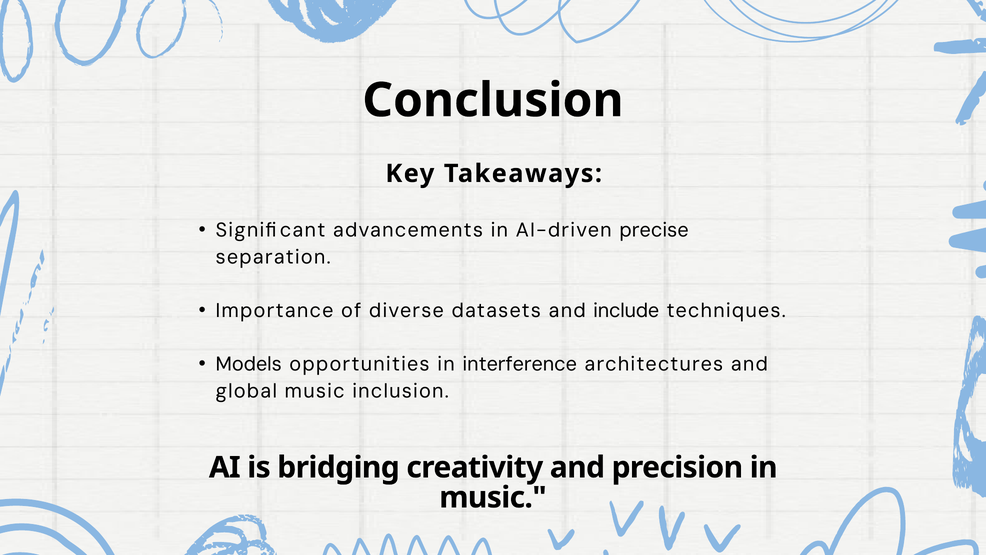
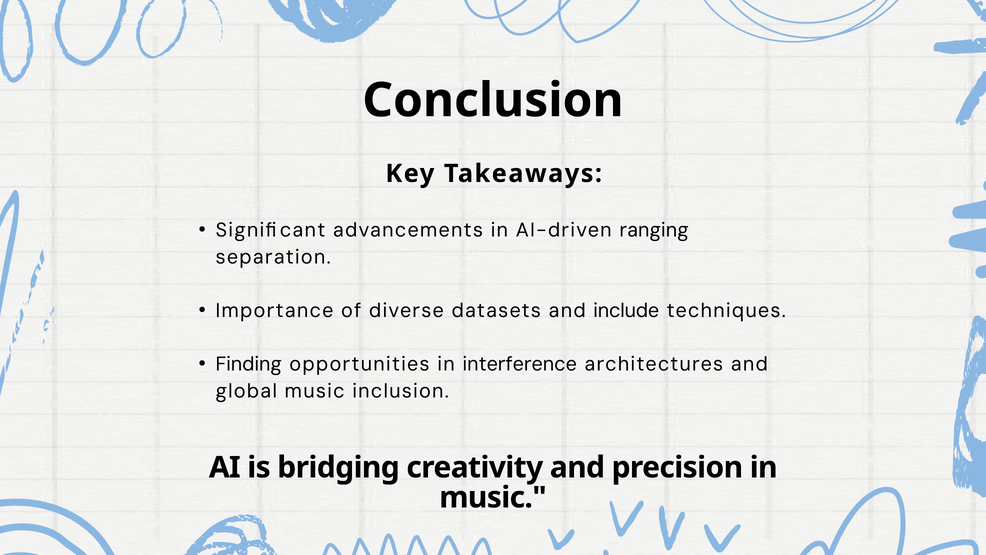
precise: precise -> ranging (654, 230)
Models: Models -> Finding (249, 364)
